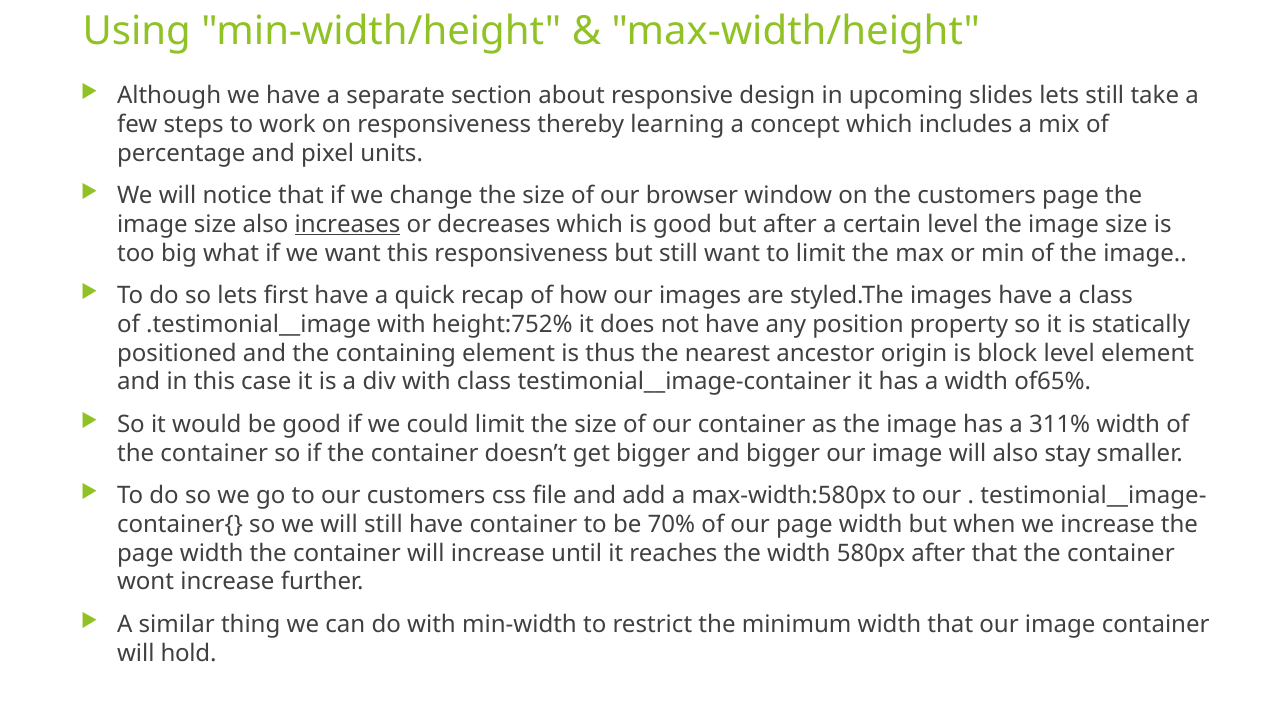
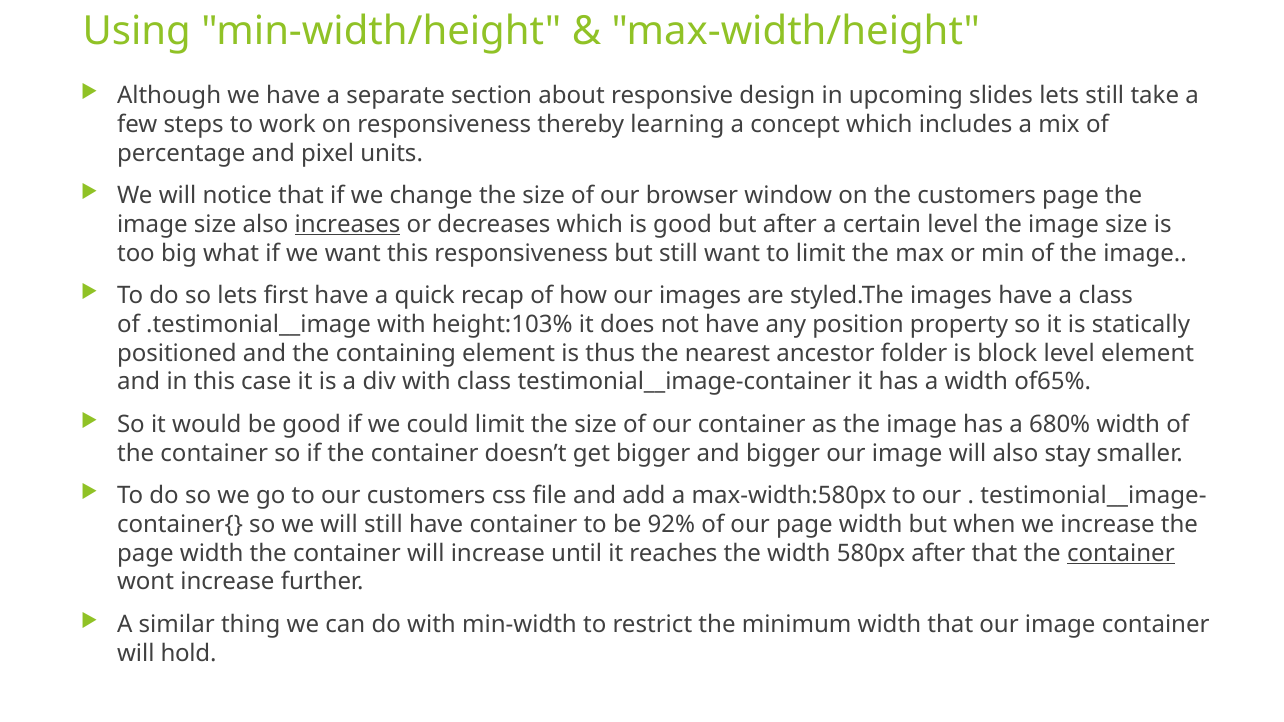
height:752%: height:752% -> height:103% (502, 324)
origin: origin -> folder (914, 353)
311%: 311% -> 680% (1060, 424)
70%: 70% -> 92% (671, 524)
container underline: none -> present (1121, 553)
